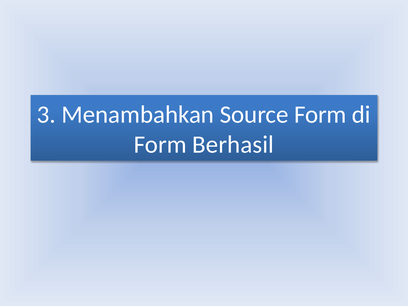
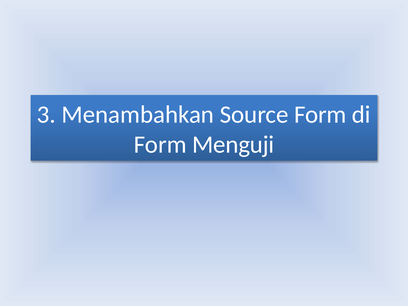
Berhasil: Berhasil -> Menguji (233, 145)
